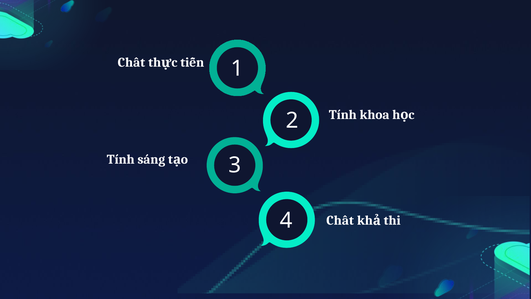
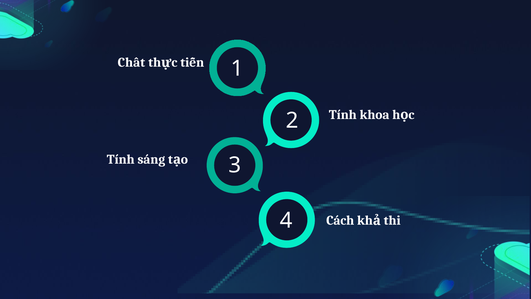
Chất: Chất -> Cách (340, 220)
